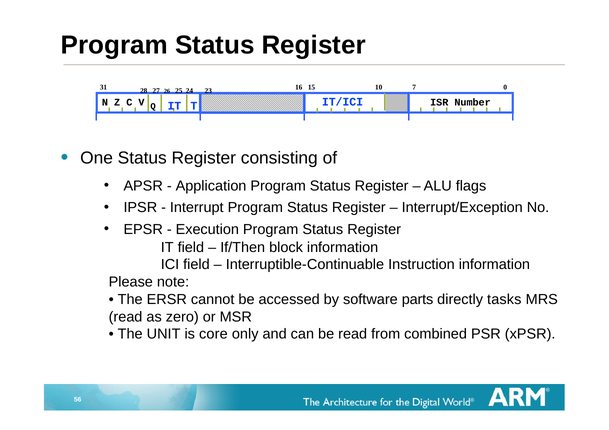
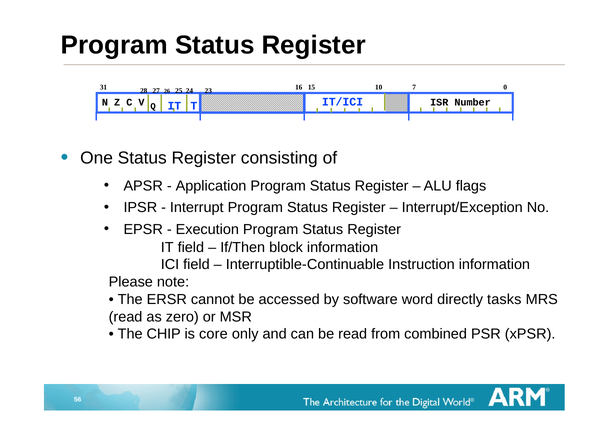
parts: parts -> word (417, 300)
UNIT: UNIT -> CHIP (164, 334)
